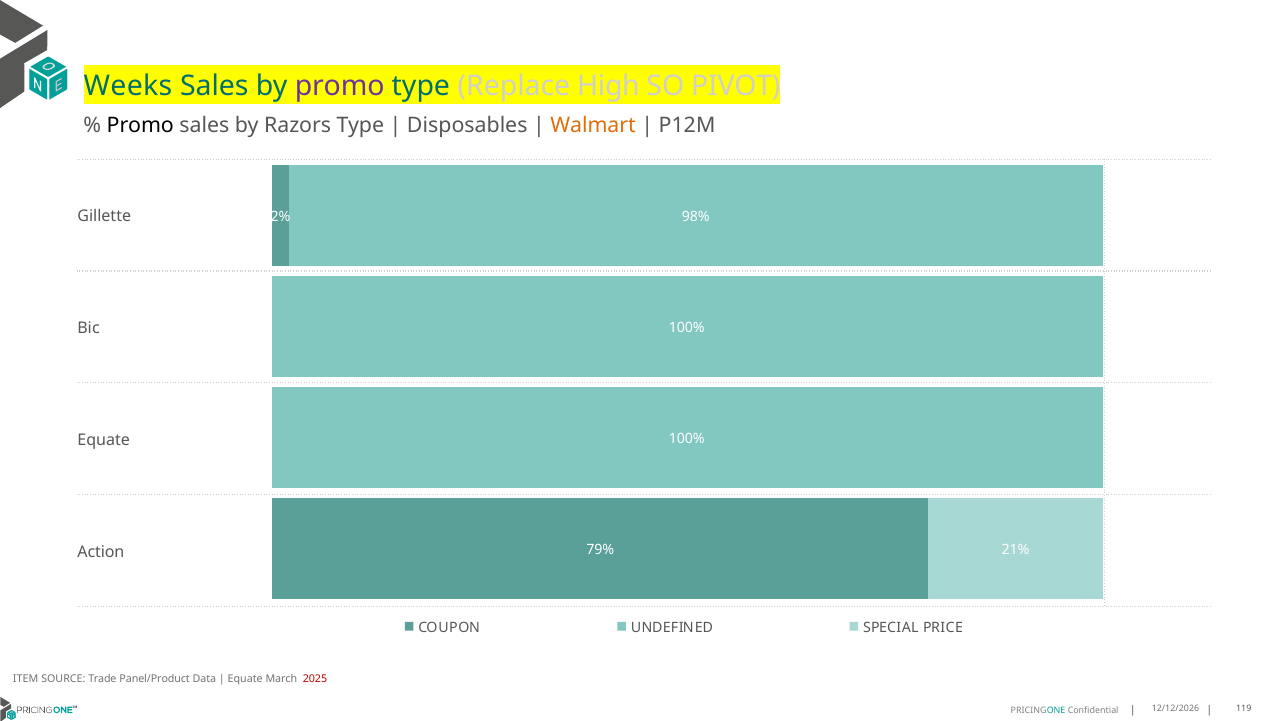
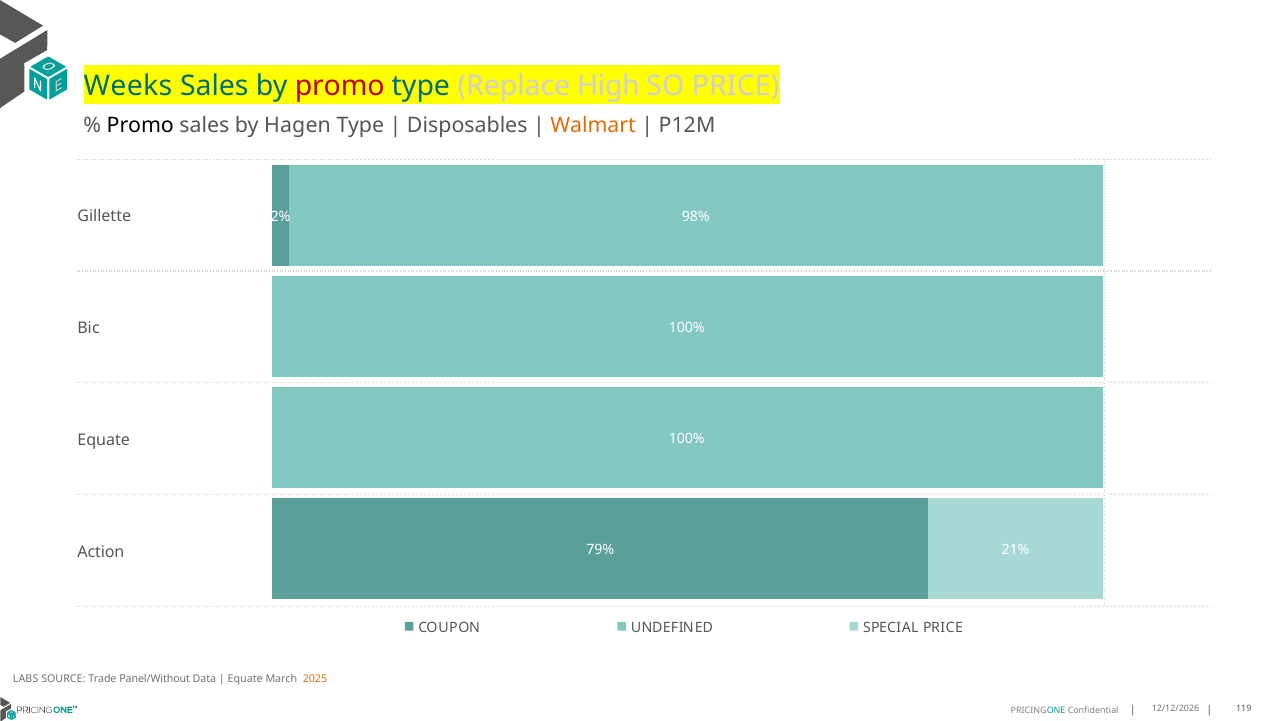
promo colour: purple -> red (340, 86)
SO PIVOT: PIVOT -> PRICE (736, 86)
Razors: Razors -> Hagen (298, 125)
ITEM: ITEM -> LABS (26, 680)
Panel/Product: Panel/Product -> Panel/Without (155, 680)
2025 colour: red -> orange (315, 680)
